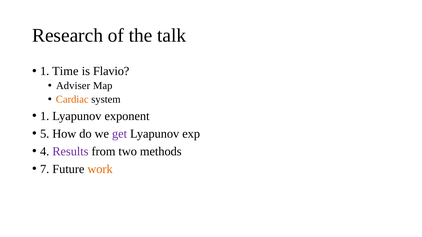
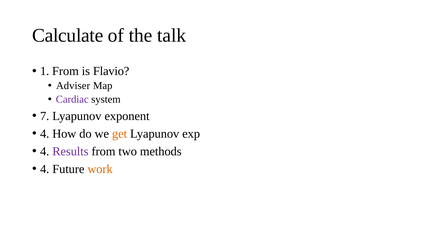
Research: Research -> Calculate (68, 35)
1 Time: Time -> From (65, 71)
Cardiac colour: orange -> purple (72, 99)
1: 1 -> 7 (45, 116)
5: 5 -> 4 (45, 134)
get colour: purple -> orange (120, 134)
7: 7 -> 4 (45, 169)
